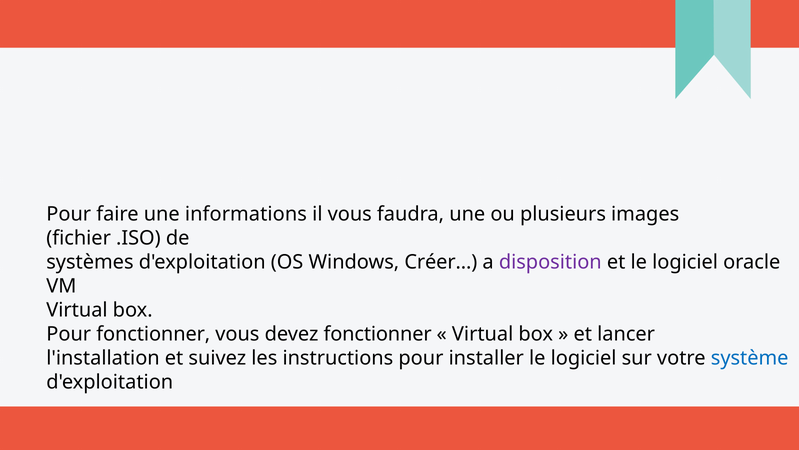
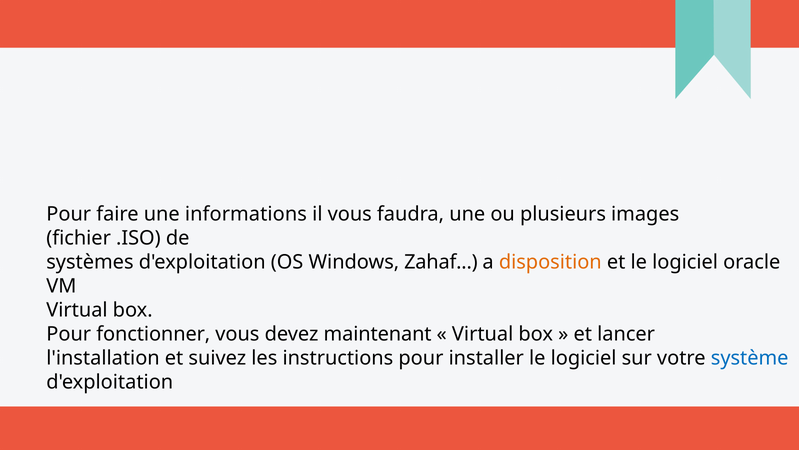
Créer: Créer -> Zahaf (441, 262)
disposition colour: purple -> orange (550, 262)
devez fonctionner: fonctionner -> maintenant (378, 334)
